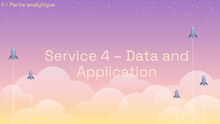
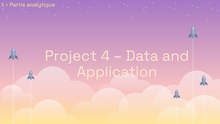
Service: Service -> Project (71, 56)
